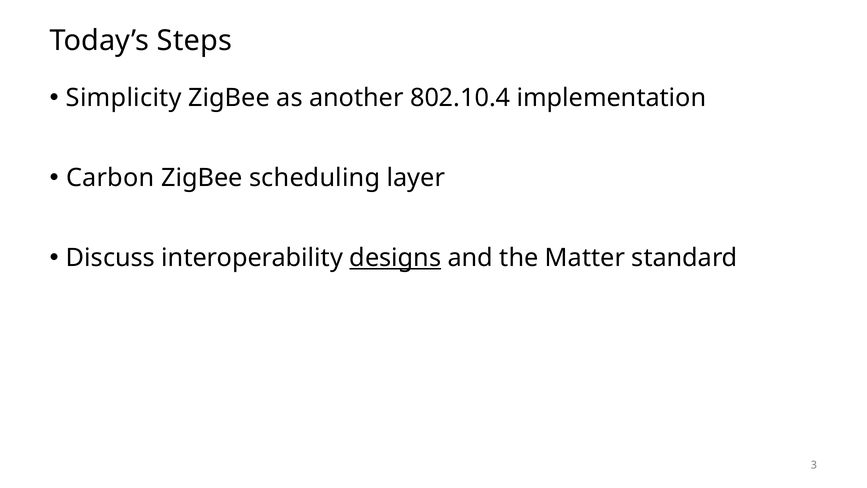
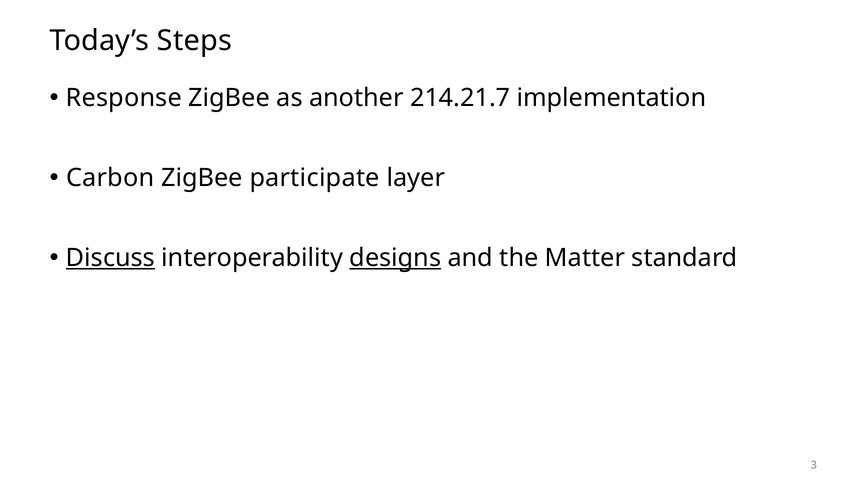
Simplicity: Simplicity -> Response (124, 98)
802.10.4: 802.10.4 -> 214.21.7 (460, 98)
scheduling: scheduling -> participate (315, 178)
Discuss underline: none -> present (110, 258)
